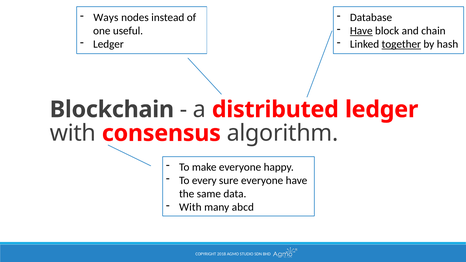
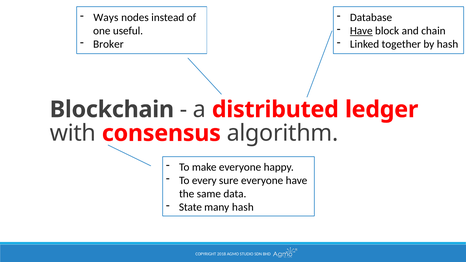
Ledger: Ledger -> Broker (108, 44)
together underline: present -> none (401, 44)
With: With -> State (190, 207)
many abcd: abcd -> hash (243, 207)
